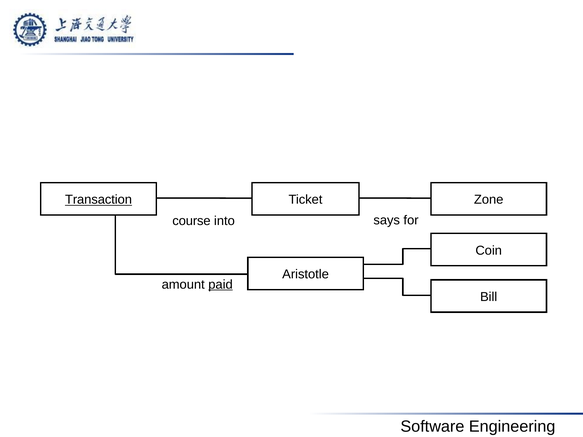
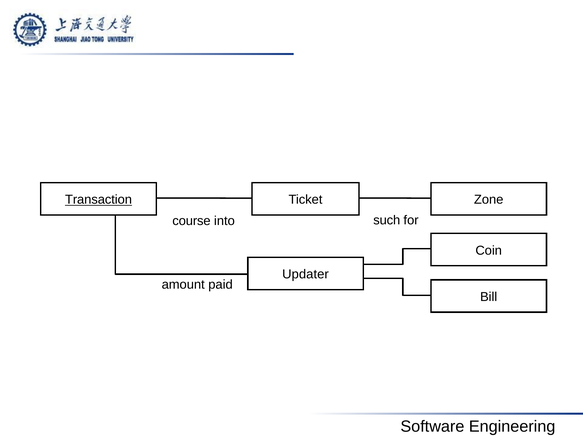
says: says -> such (387, 220)
Aristotle: Aristotle -> Updater (305, 274)
paid underline: present -> none (221, 285)
